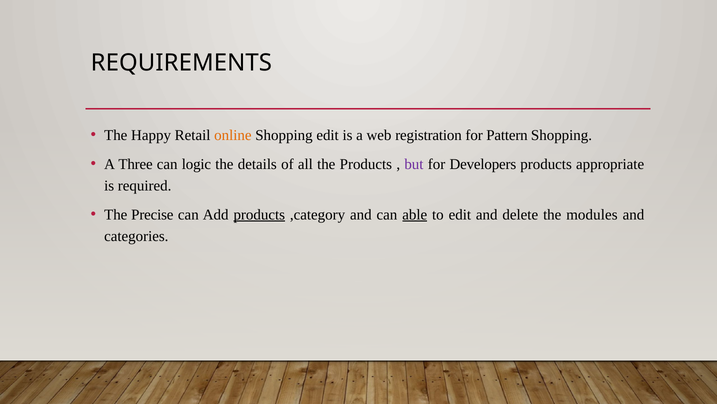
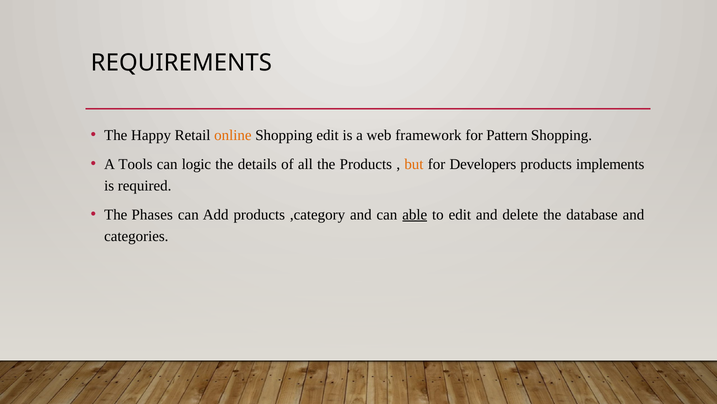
registration: registration -> framework (428, 135)
Three: Three -> Tools (135, 164)
but colour: purple -> orange (414, 164)
appropriate: appropriate -> implements (610, 164)
Precise: Precise -> Phases (152, 214)
products underline: present -> none (259, 214)
modules: modules -> database (592, 214)
